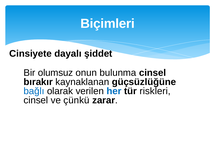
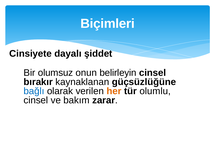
bulunma: bulunma -> belirleyin (118, 73)
her colour: blue -> orange (114, 91)
riskleri: riskleri -> olumlu (155, 91)
çünkü: çünkü -> bakım (76, 100)
